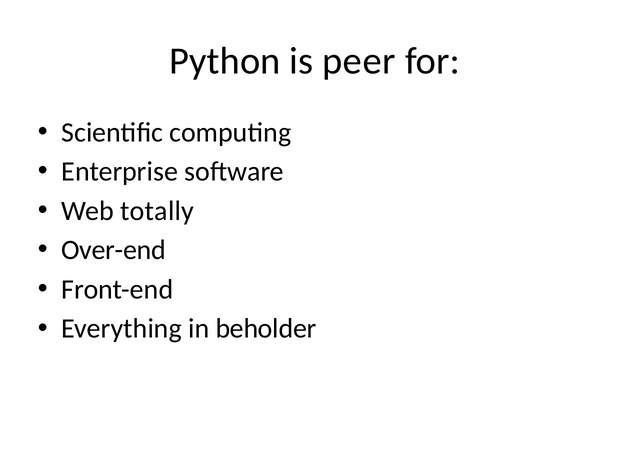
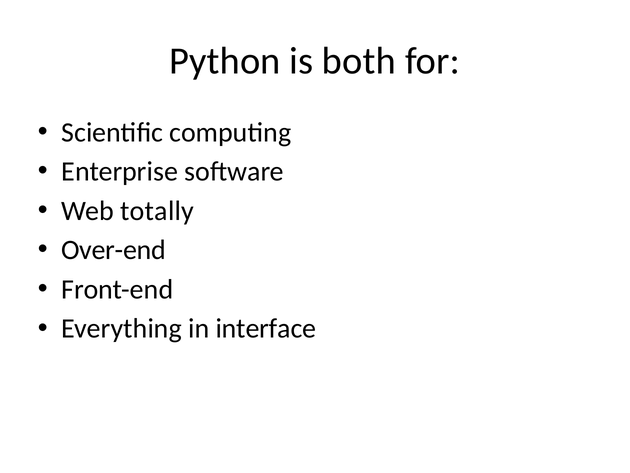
peer: peer -> both (359, 61)
beholder: beholder -> interface (266, 328)
